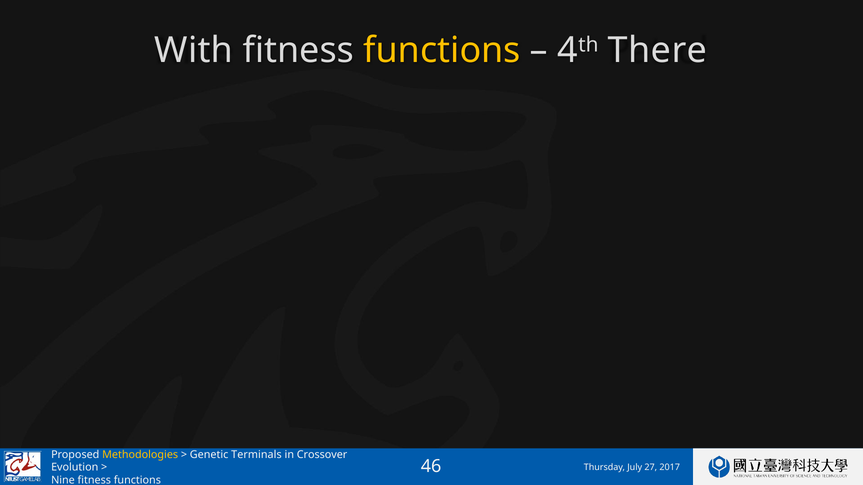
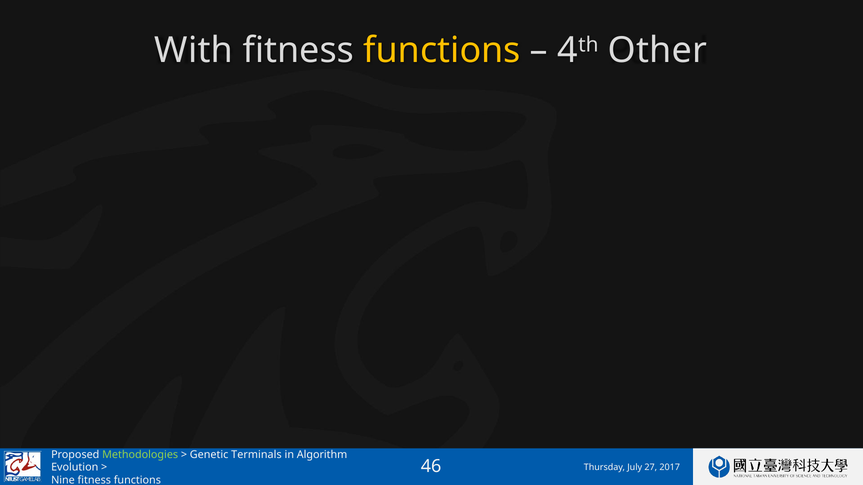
There: There -> Other (658, 50)
Methodologies colour: yellow -> light green (140, 455)
Crossover: Crossover -> Algorithm (322, 455)
